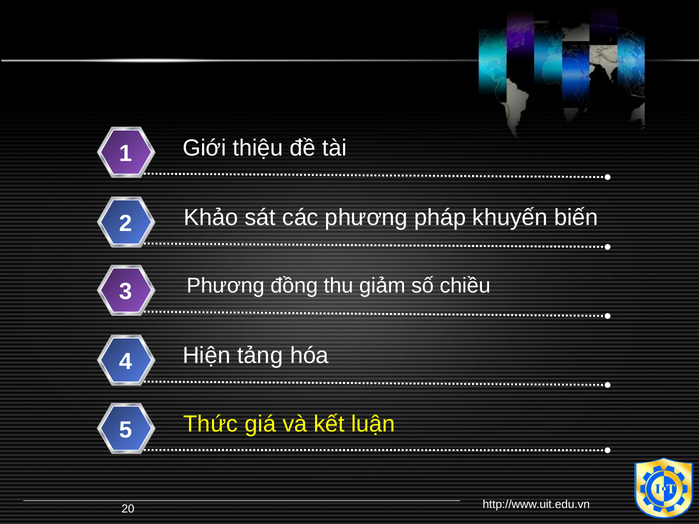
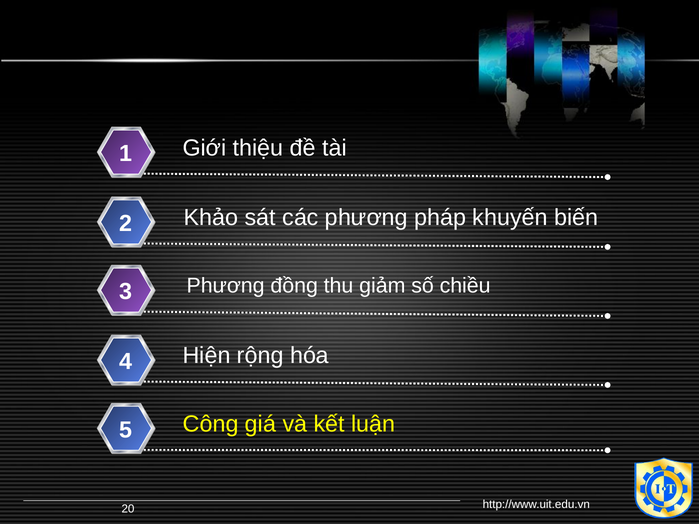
tảng: tảng -> rộng (260, 356)
Thức: Thức -> Công (211, 424)
